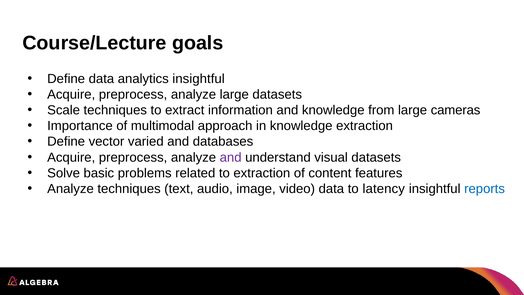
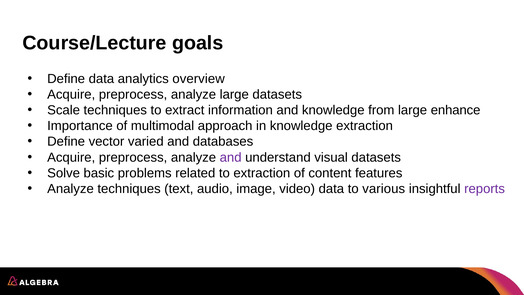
analytics insightful: insightful -> overview (199, 79)
cameras: cameras -> enhance (456, 110)
latency: latency -> various (384, 189)
reports colour: blue -> purple (485, 189)
